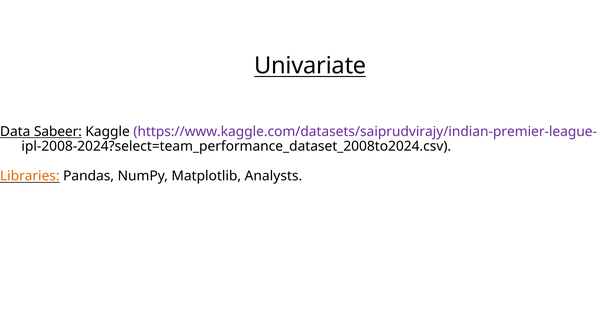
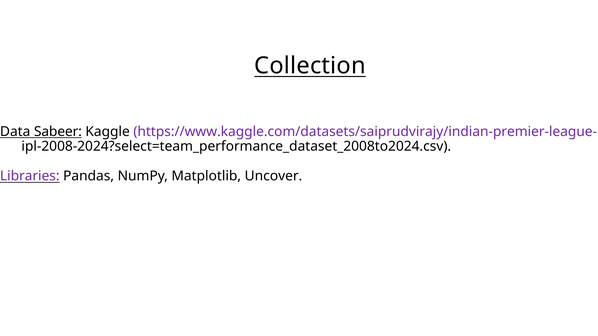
Univariate: Univariate -> Collection (310, 66)
Libraries colour: orange -> purple (30, 176)
Analysts: Analysts -> Uncover (273, 176)
